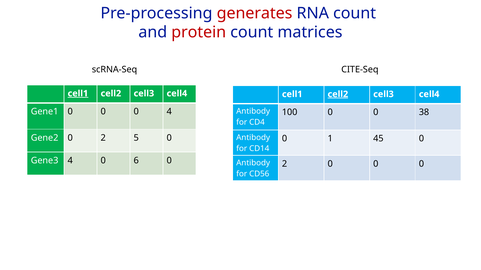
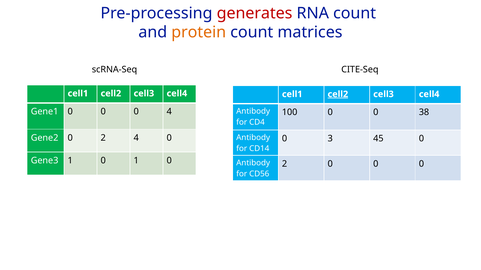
protein colour: red -> orange (199, 32)
cell1 underline: present -> none (78, 94)
2 5: 5 -> 4 (136, 138)
1: 1 -> 3 (330, 139)
Gene3 4: 4 -> 1 (70, 161)
0 6: 6 -> 1 (136, 161)
